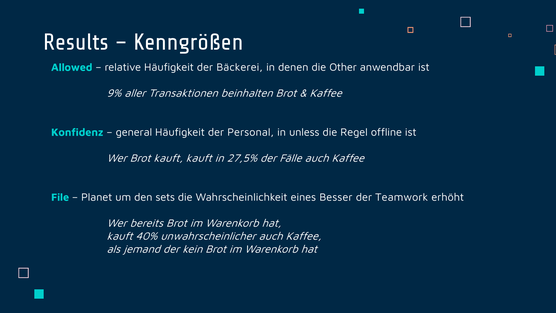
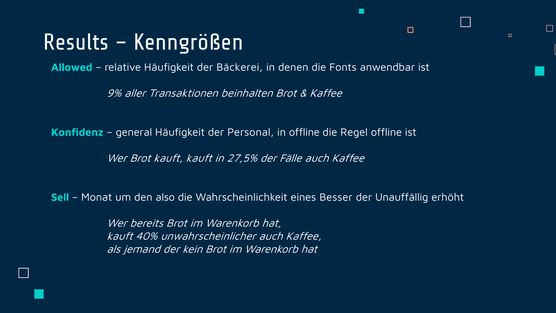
Other: Other -> Fonts (343, 67)
in unless: unless -> offline (304, 132)
File: File -> Sell (60, 197)
Planet: Planet -> Monat (97, 197)
sets: sets -> also (165, 197)
Teamwork: Teamwork -> Unauffällig (402, 197)
